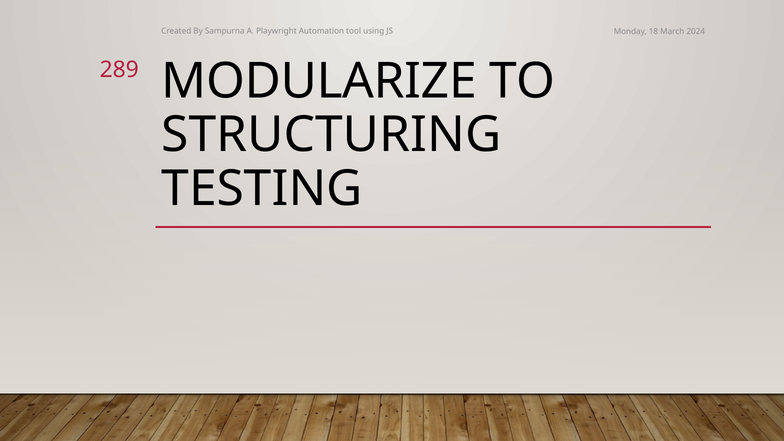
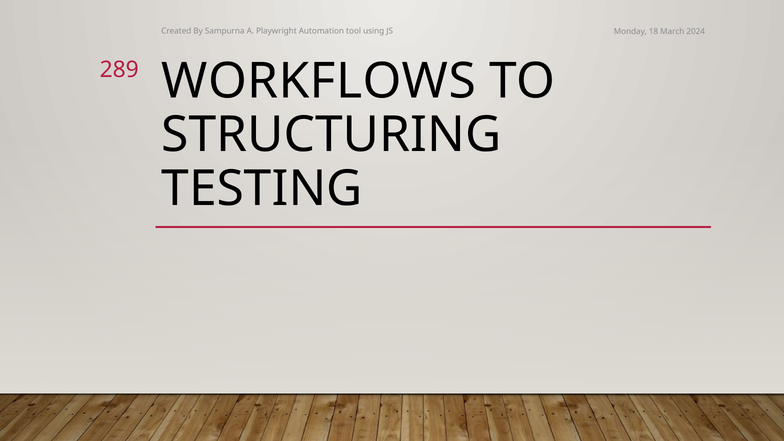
MODULARIZE: MODULARIZE -> WORKFLOWS (319, 81)
